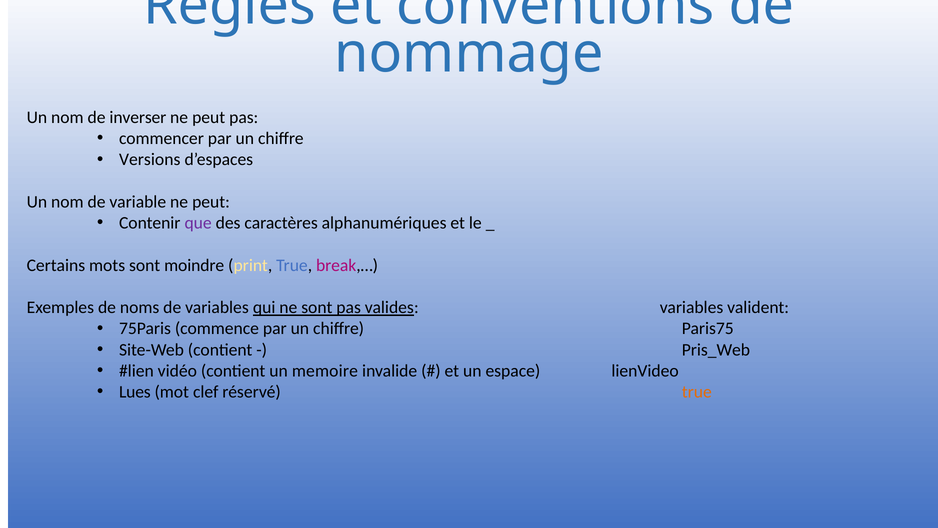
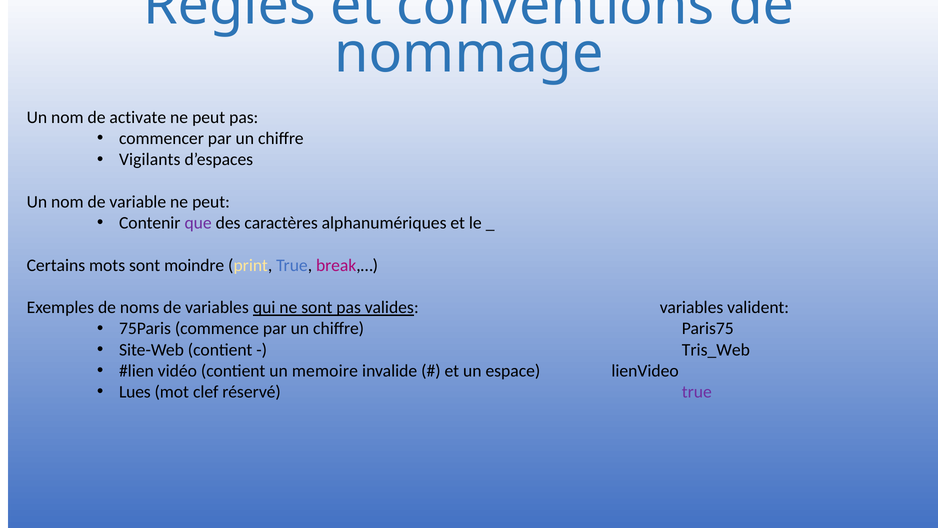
inverser: inverser -> activate (138, 117)
Versions: Versions -> Vigilants (150, 160)
Pris_Web: Pris_Web -> Tris_Web (716, 350)
true colour: orange -> purple (697, 392)
